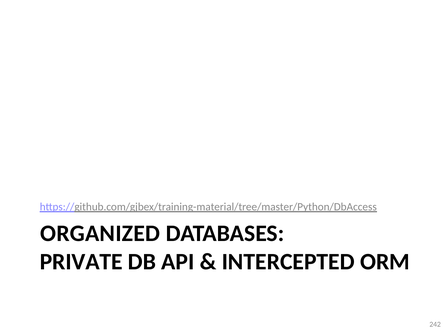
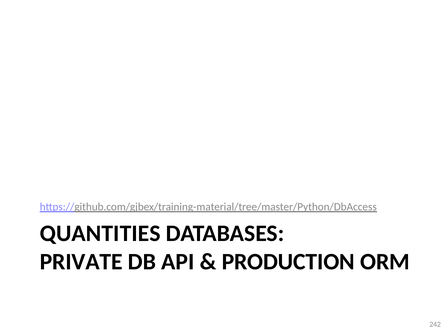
ORGANIZED: ORGANIZED -> QUANTITIES (100, 233)
INTERCEPTED: INTERCEPTED -> PRODUCTION (288, 262)
